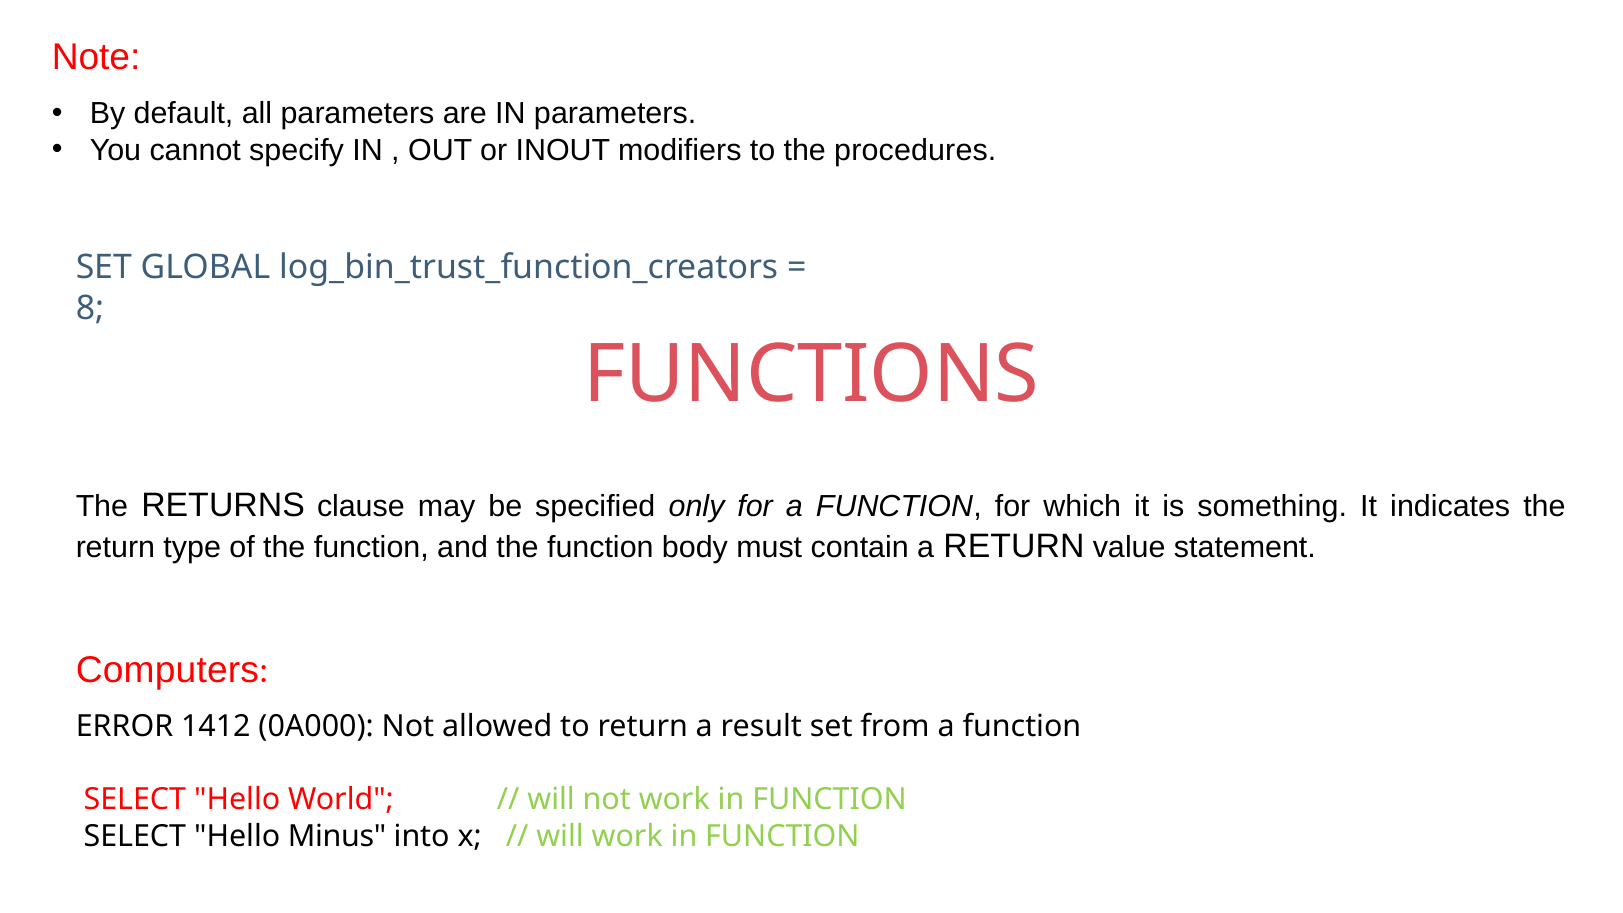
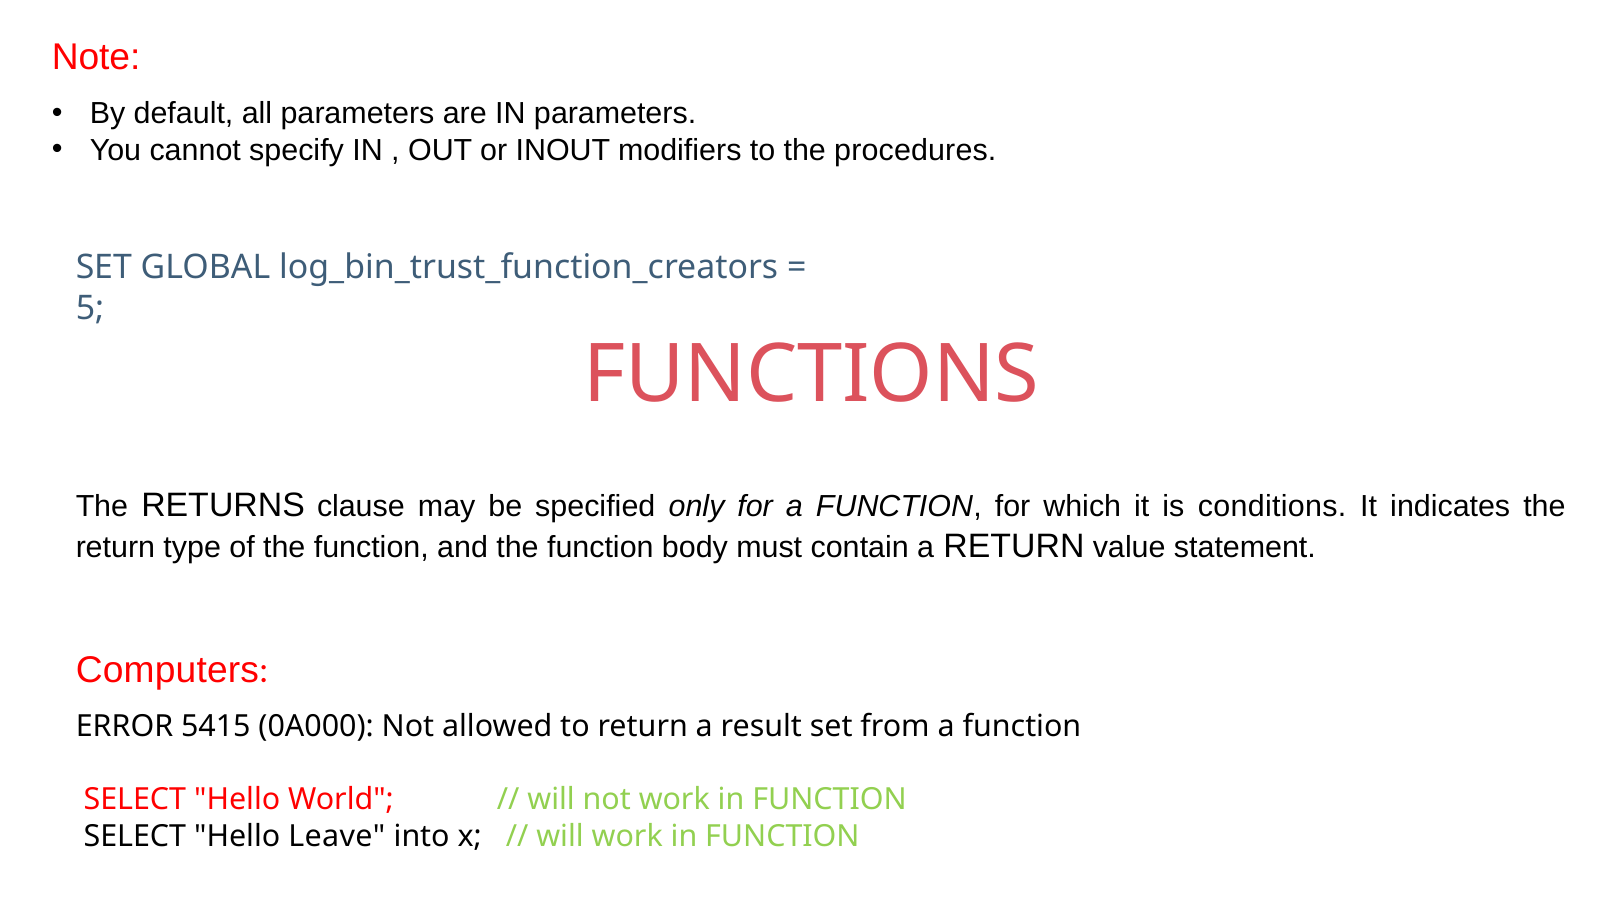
8: 8 -> 5 (90, 308)
something: something -> conditions (1272, 506)
1412: 1412 -> 5415 (216, 726)
Minus: Minus -> Leave (337, 836)
